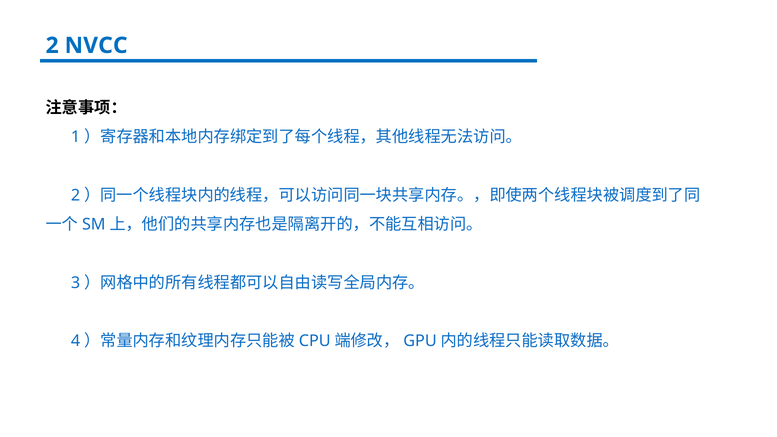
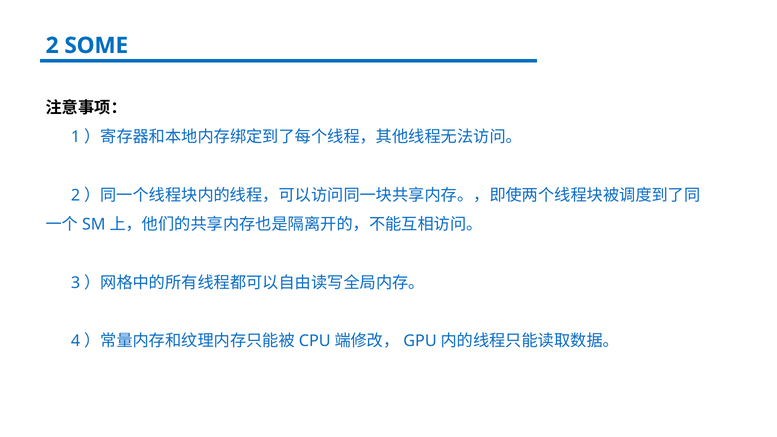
NVCC: NVCC -> SOME (96, 46)
